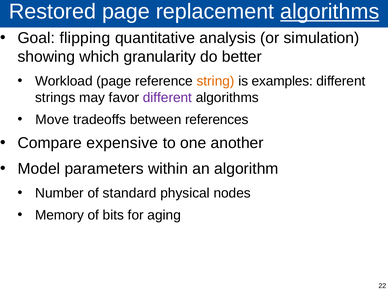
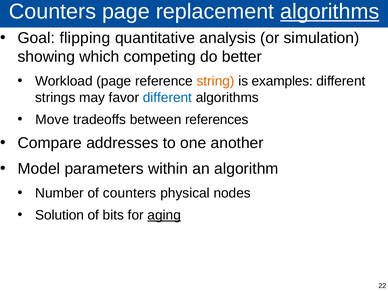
Restored: Restored -> Counters (52, 12)
granularity: granularity -> competing (160, 57)
different colour: purple -> blue (167, 98)
expensive: expensive -> addresses (122, 143)
of standard: standard -> counters (130, 193)
Memory: Memory -> Solution (60, 215)
aging underline: none -> present (164, 215)
